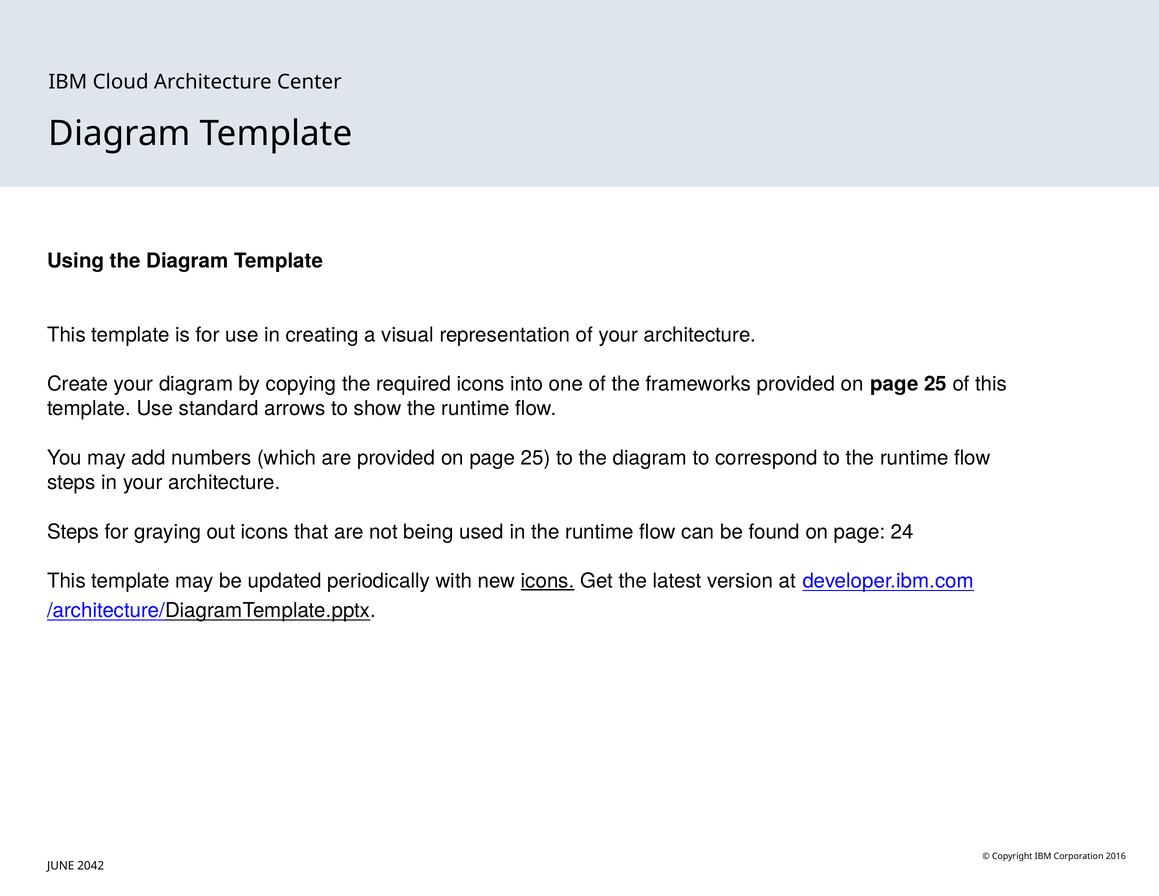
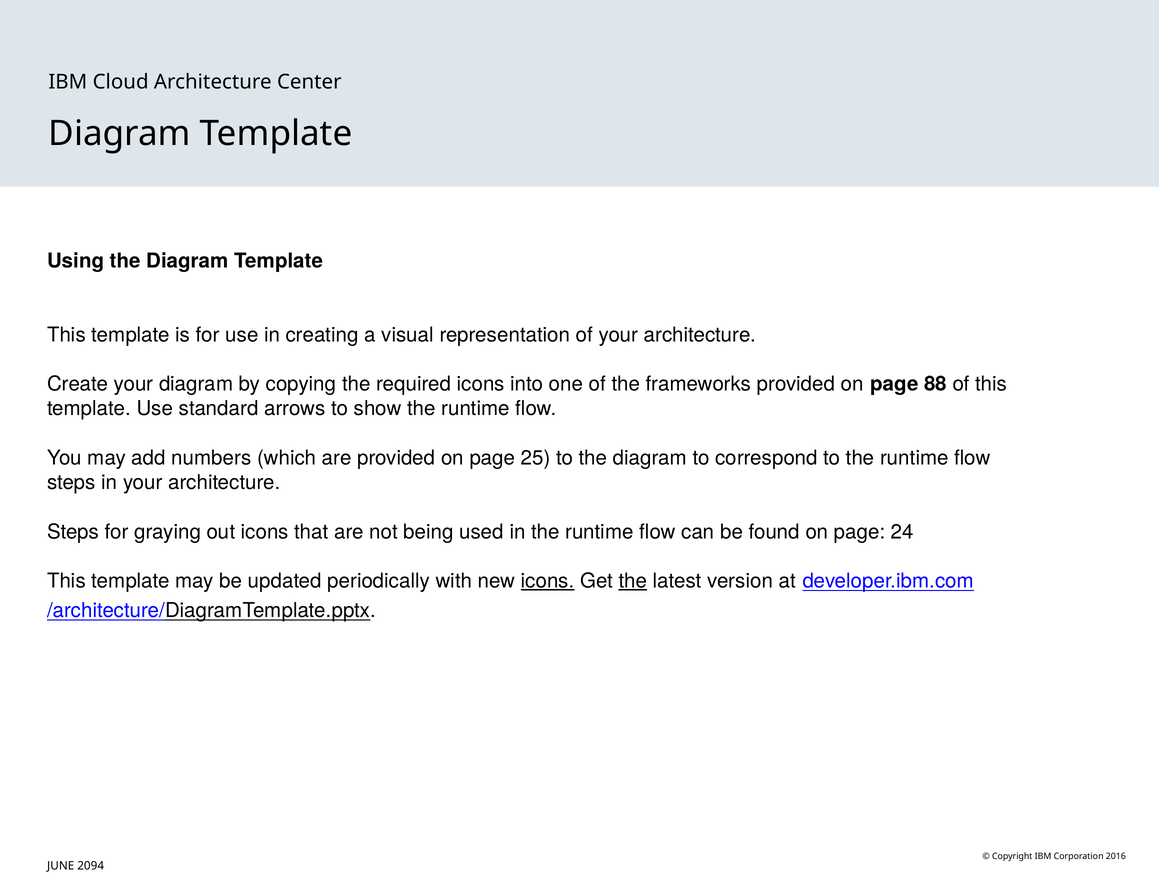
25: 25 -> 88 (935, 384)
the underline: none -> present (633, 581)
2042: 2042 -> 2094 (91, 865)
